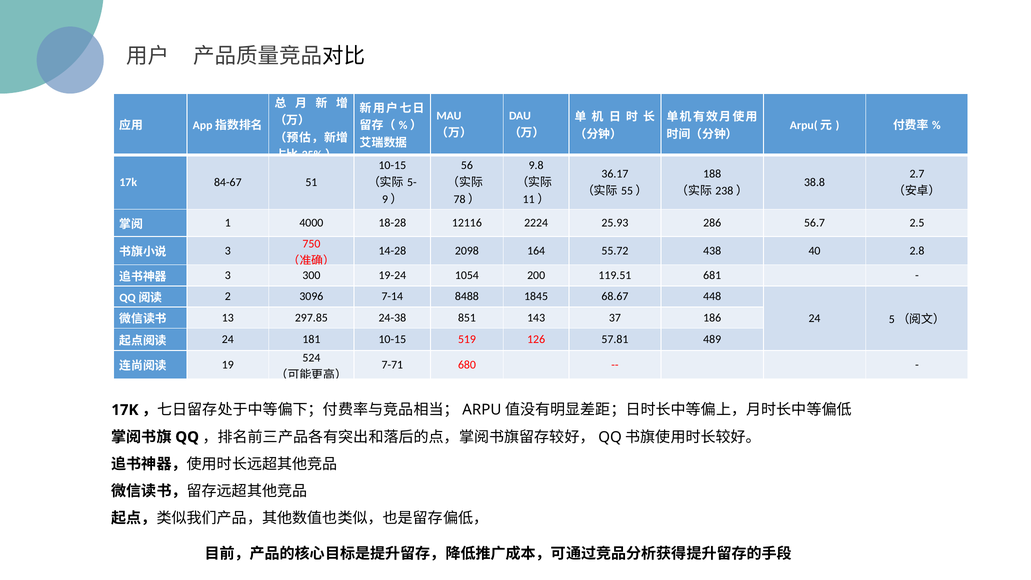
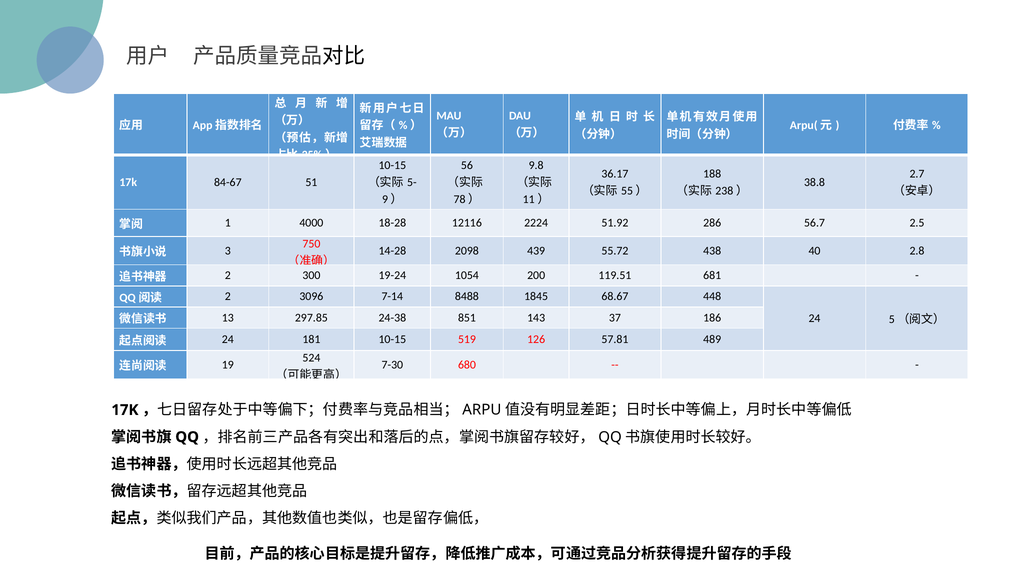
25.93: 25.93 -> 51.92 (615, 223)
164: 164 -> 439 (536, 251)
3: 3 -> 2 (228, 275)
7-71: 7-71 -> 7-30 (392, 365)
